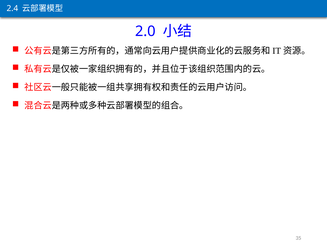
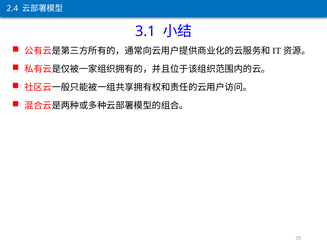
2.0: 2.0 -> 3.1 (145, 31)
